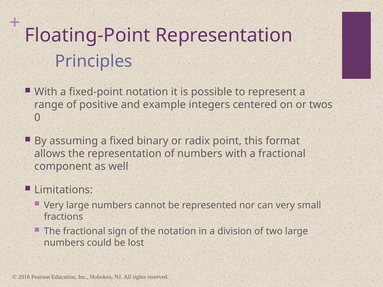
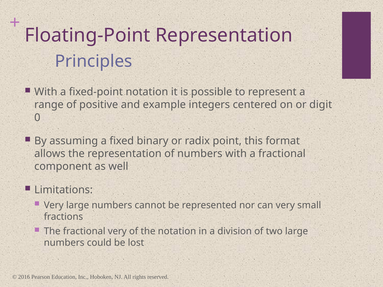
twos: twos -> digit (321, 105)
fractional sign: sign -> very (117, 231)
